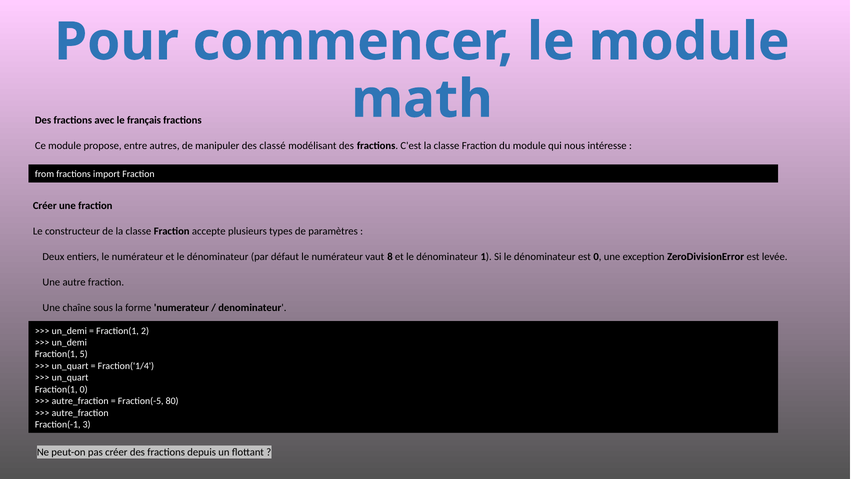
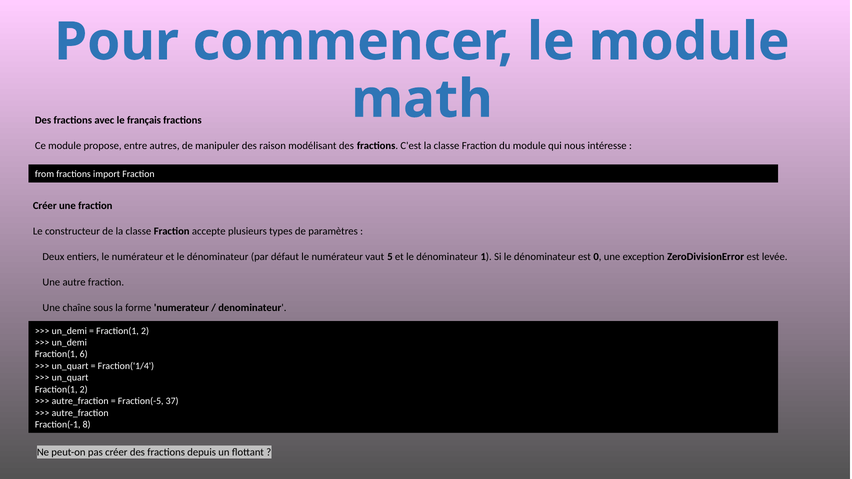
classé: classé -> raison (273, 146)
8: 8 -> 5 (390, 257)
5: 5 -> 6 (84, 354)
0: 0 -> 2 (84, 390)
80: 80 -> 37 (172, 401)
3: 3 -> 8 (87, 425)
